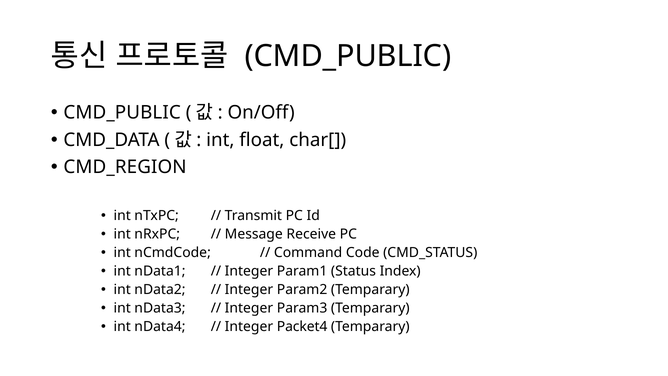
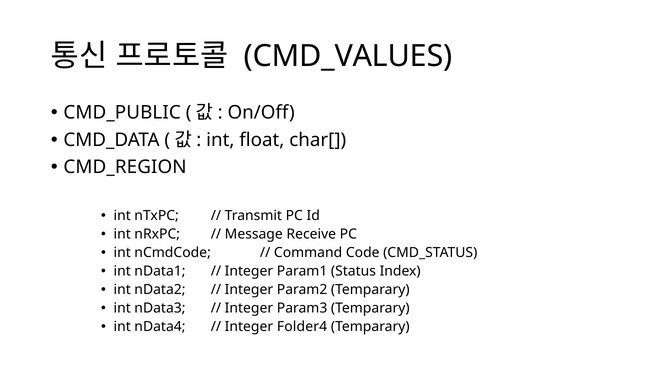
CMD_PUBLIC: CMD_PUBLIC -> CMD_VALUES (348, 56)
Packet4: Packet4 -> Folder4 (302, 327)
